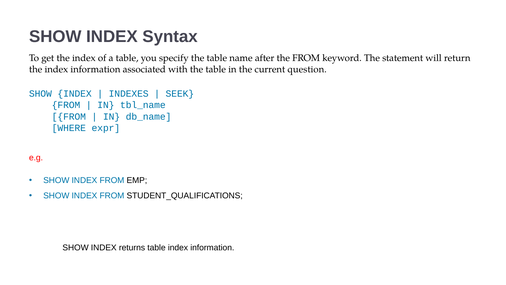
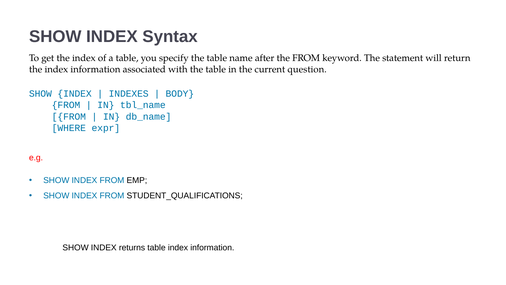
SEEK: SEEK -> BODY (180, 94)
